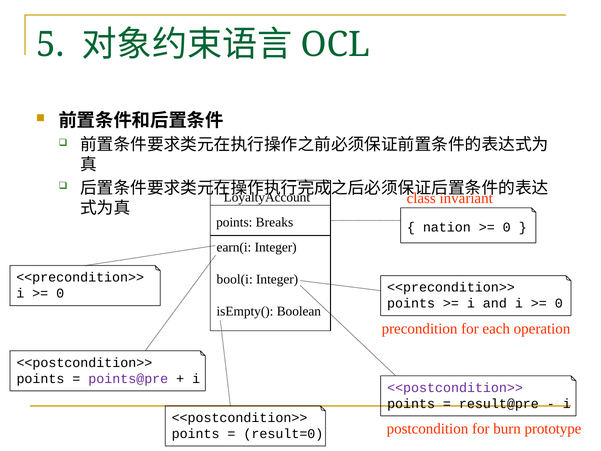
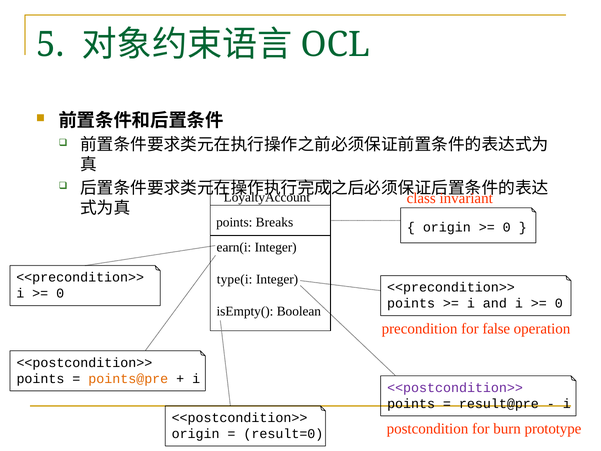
nation: nation -> origin (447, 227)
bool(i: bool(i -> type(i (235, 279)
each: each -> false (496, 329)
points@pre colour: purple -> orange (128, 378)
points: points -> origin (196, 434)
